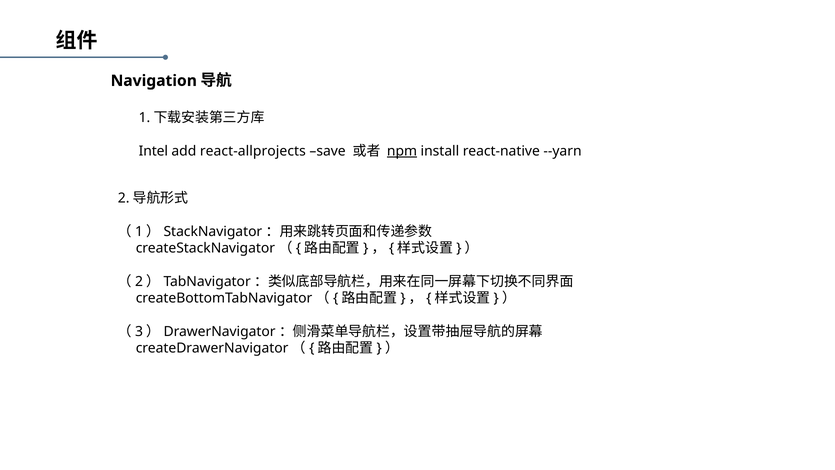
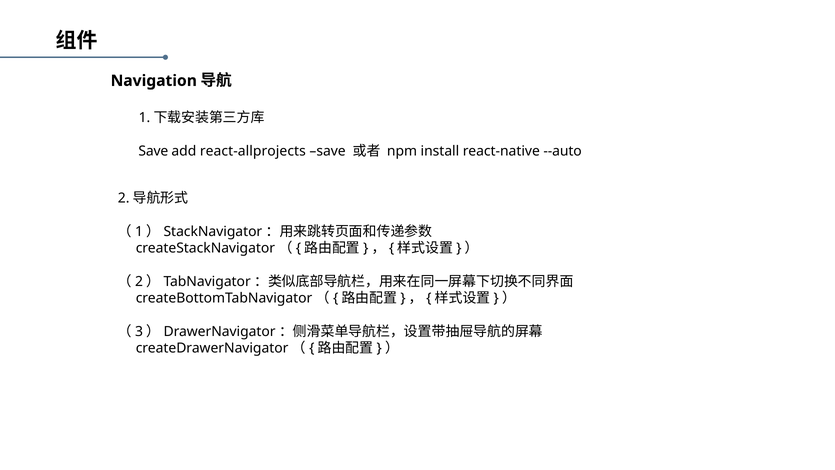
Intel: Intel -> Save (153, 151)
npm underline: present -> none (402, 151)
--yarn: --yarn -> --auto (563, 151)
